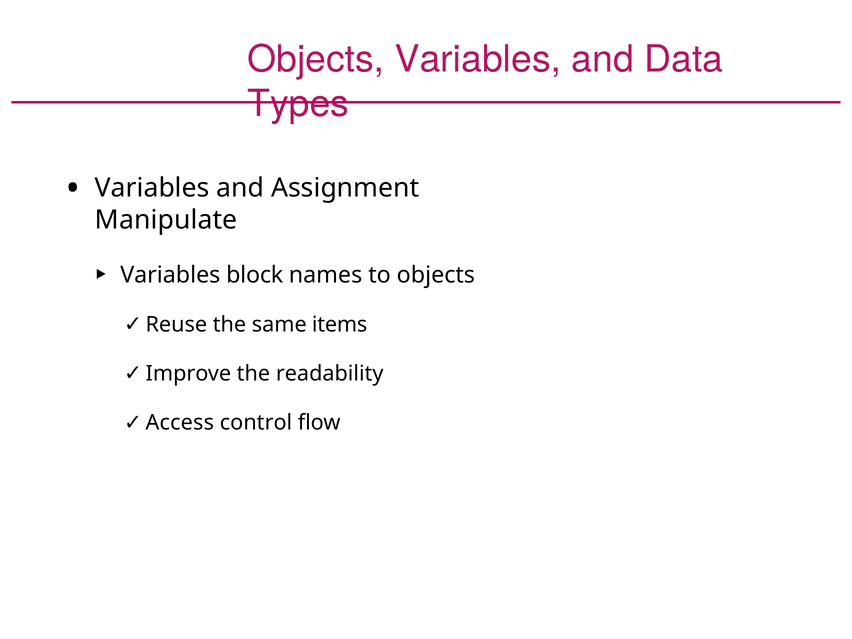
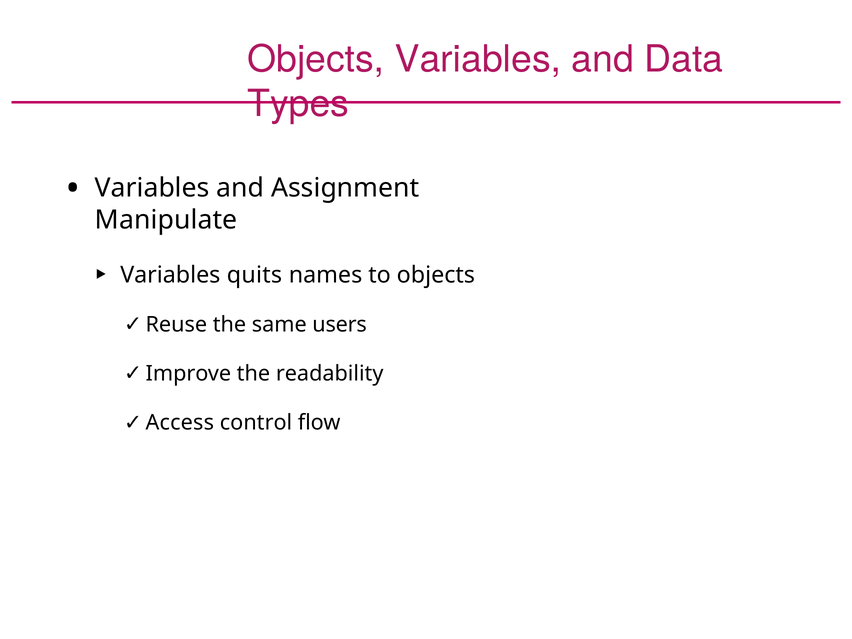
block: block -> quits (254, 275)
items: items -> users (340, 324)
